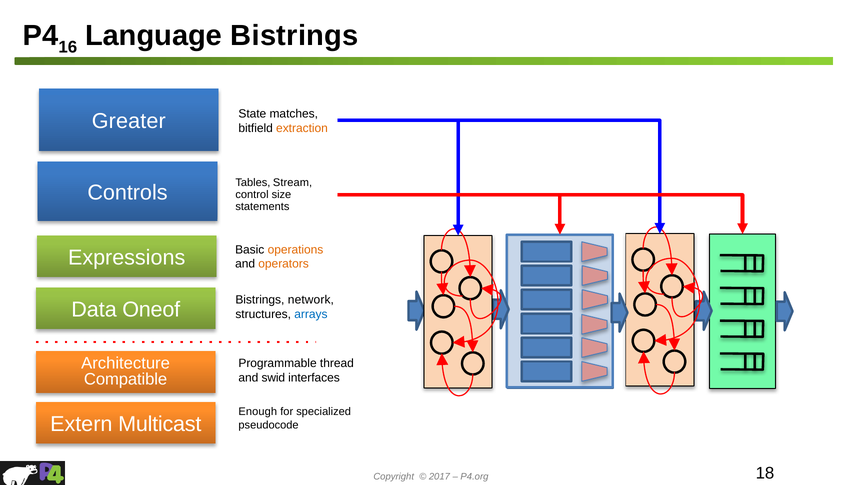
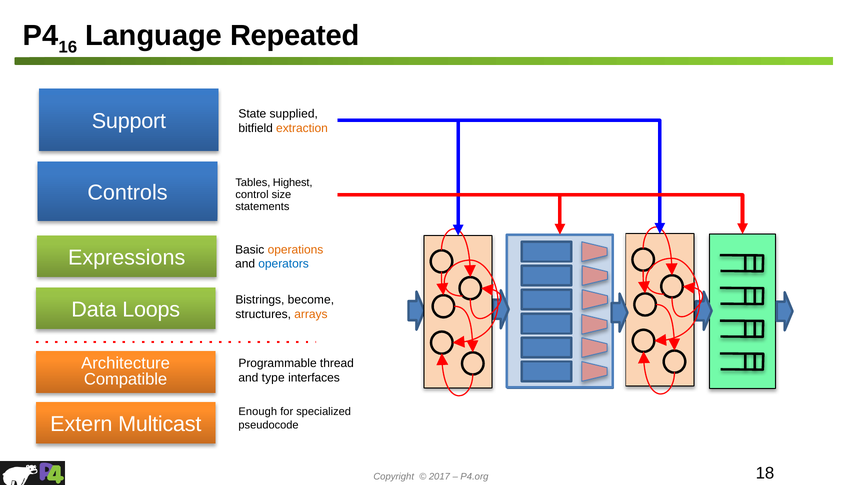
Language Bistrings: Bistrings -> Repeated (295, 36)
matches: matches -> supplied (294, 114)
Greater: Greater -> Support (129, 121)
Stream: Stream -> Highest (293, 183)
operators colour: orange -> blue (284, 264)
Oneof: Oneof -> Loops (151, 310)
network: network -> become (311, 300)
arrays colour: blue -> orange (311, 314)
swid: swid -> type (273, 378)
